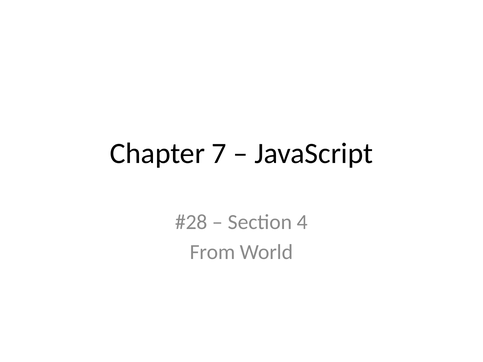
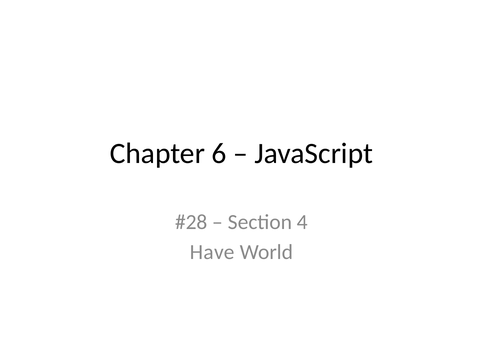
7: 7 -> 6 (219, 153)
From: From -> Have (212, 252)
